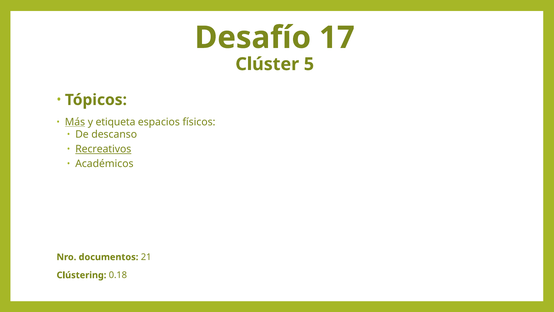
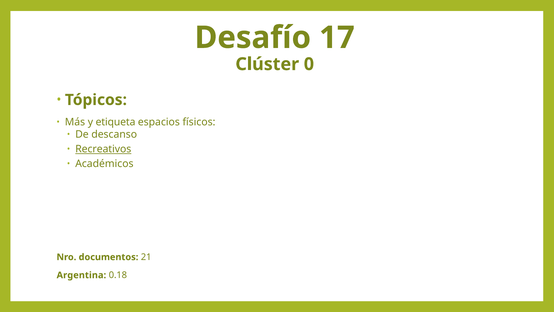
5: 5 -> 0 (309, 64)
Más underline: present -> none (75, 122)
Clústering: Clústering -> Argentina (81, 275)
